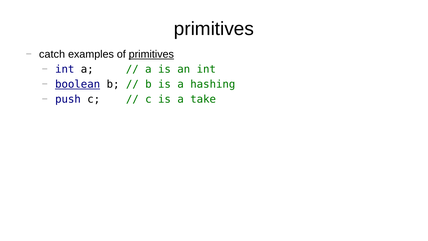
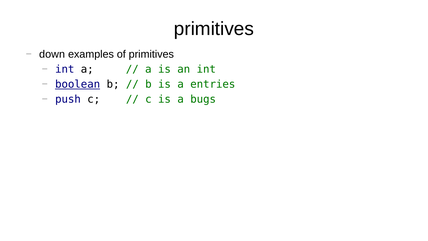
catch: catch -> down (52, 54)
primitives underline: present -> none (151, 54)
hashing: hashing -> entries (213, 84)
take: take -> bugs (203, 99)
